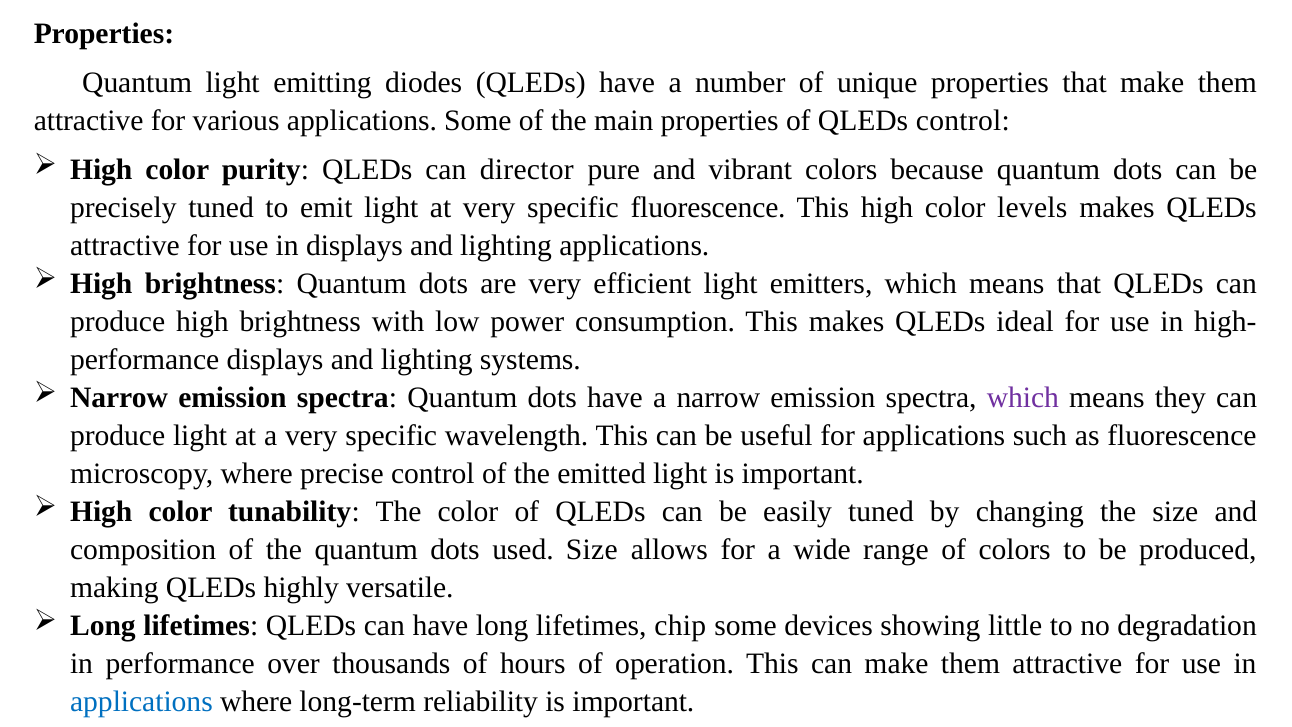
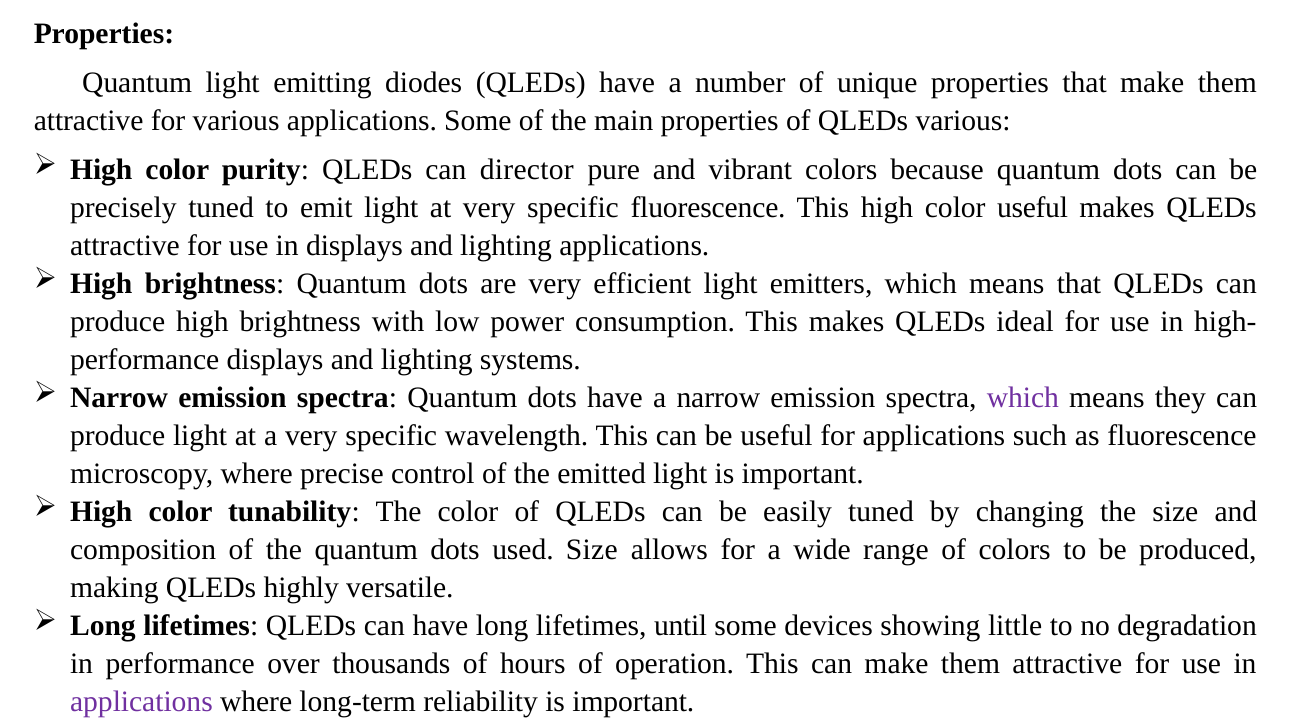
QLEDs control: control -> various (963, 121)
color levels: levels -> useful (1033, 207)
chip: chip -> until (681, 625)
applications colour: blue -> purple (141, 701)
